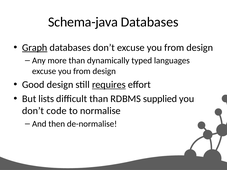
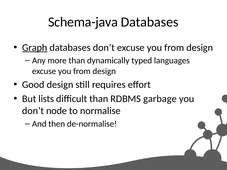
requires underline: present -> none (109, 85)
supplied: supplied -> garbage (160, 99)
code: code -> node (57, 111)
